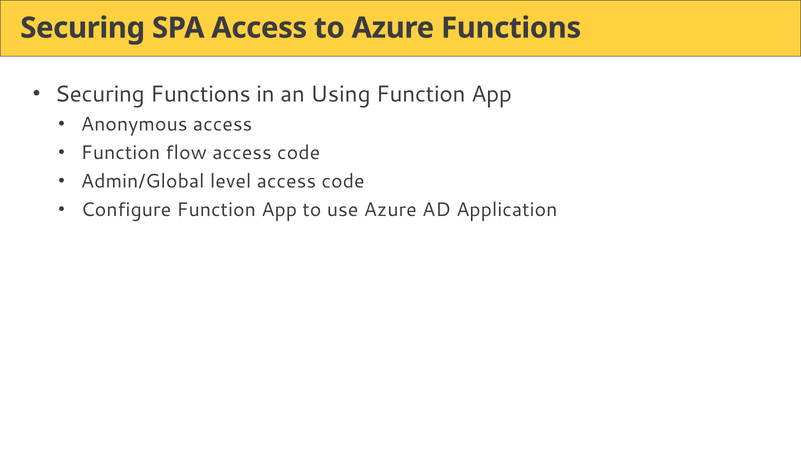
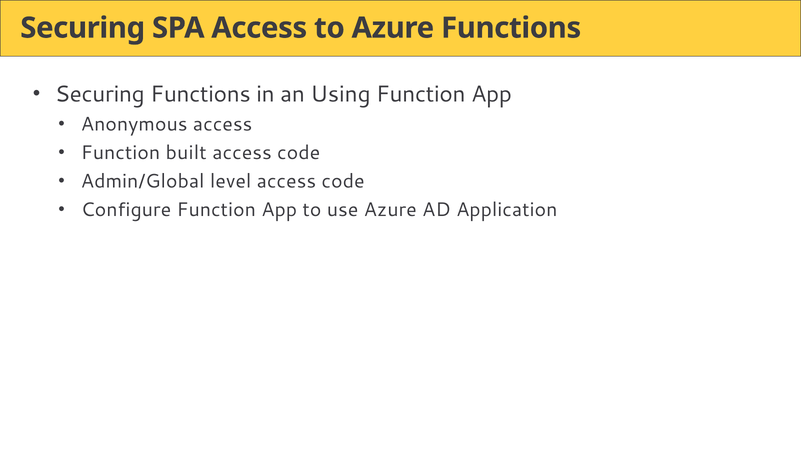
flow: flow -> built (186, 153)
